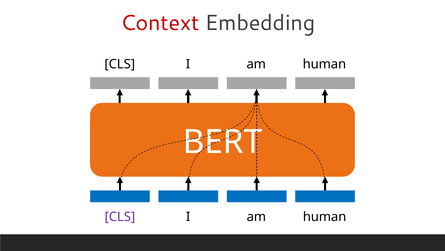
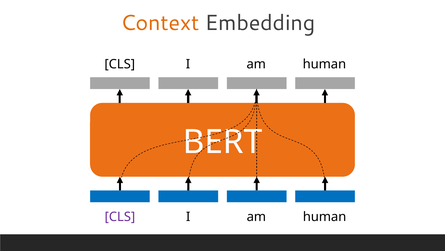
Context colour: red -> orange (160, 23)
